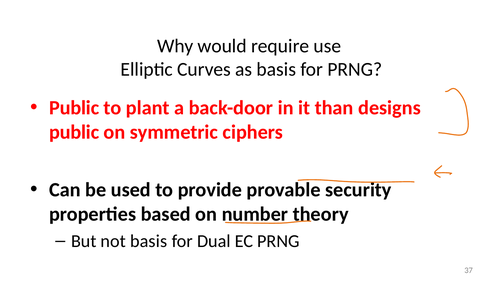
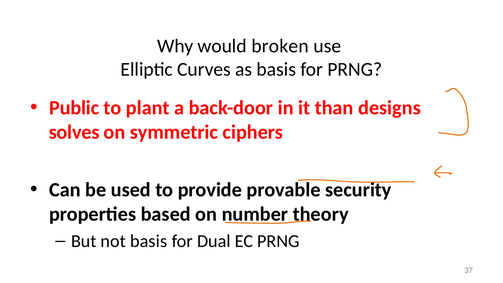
require: require -> broken (280, 46)
public: public -> solves (74, 132)
